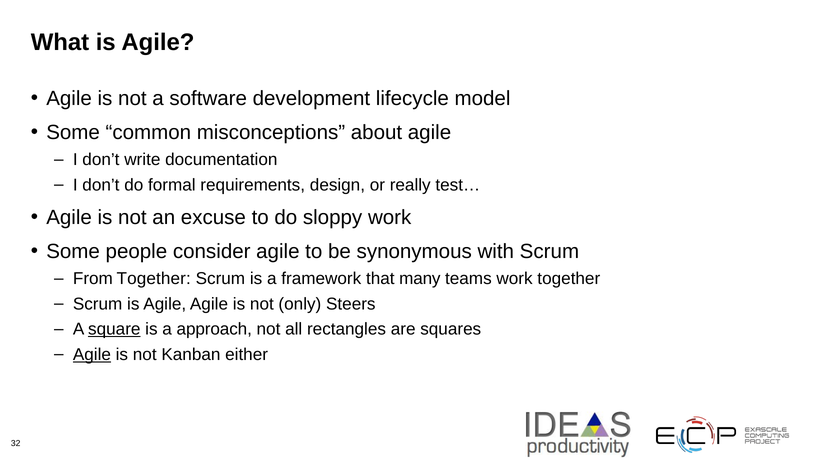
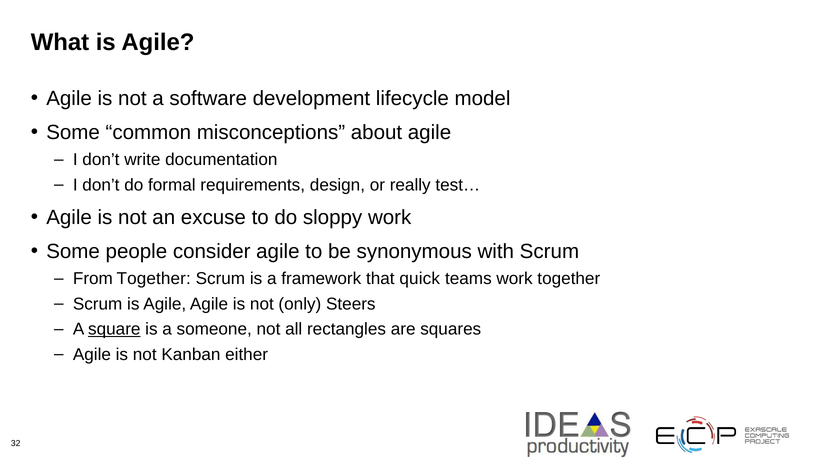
many: many -> quick (420, 279)
approach: approach -> someone (214, 329)
Agile underline: present -> none (92, 354)
